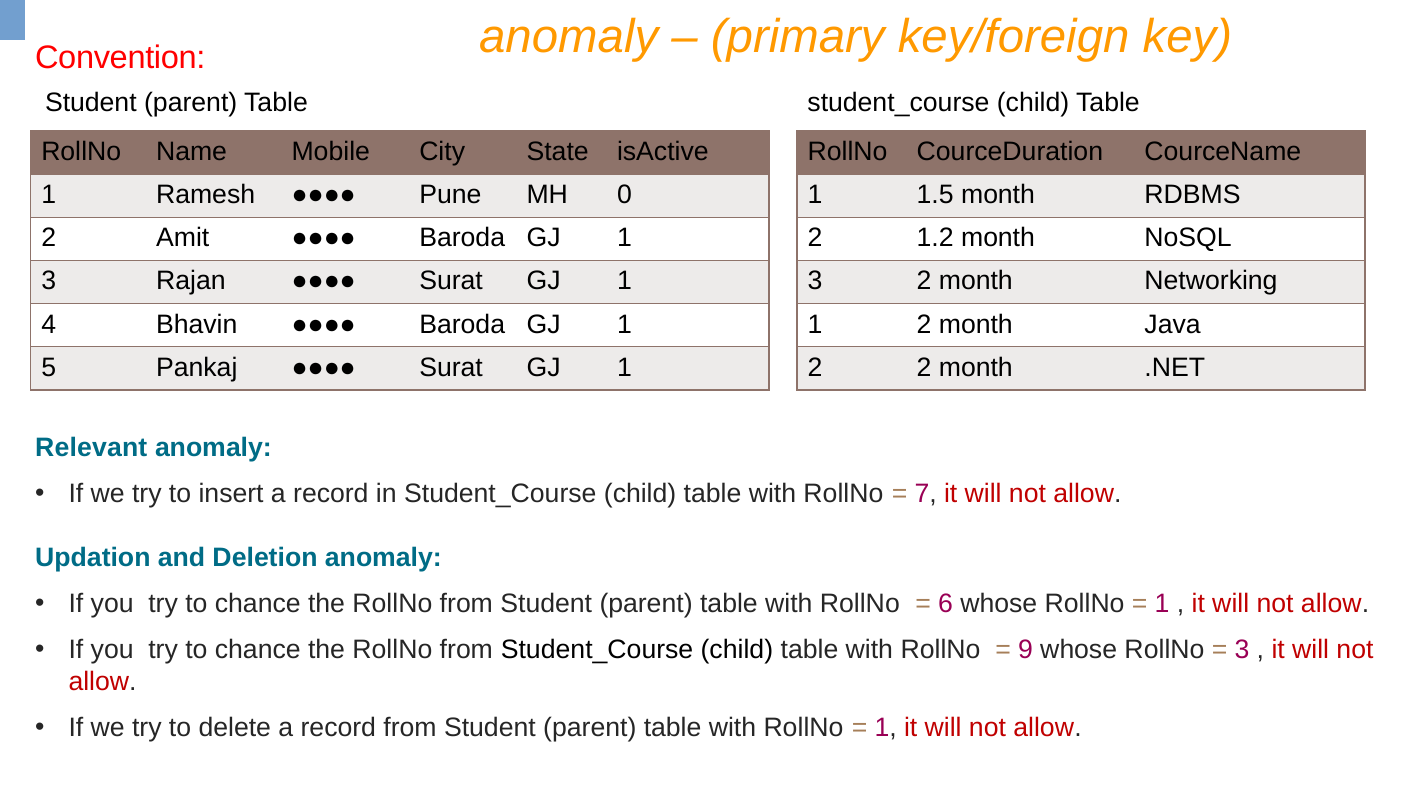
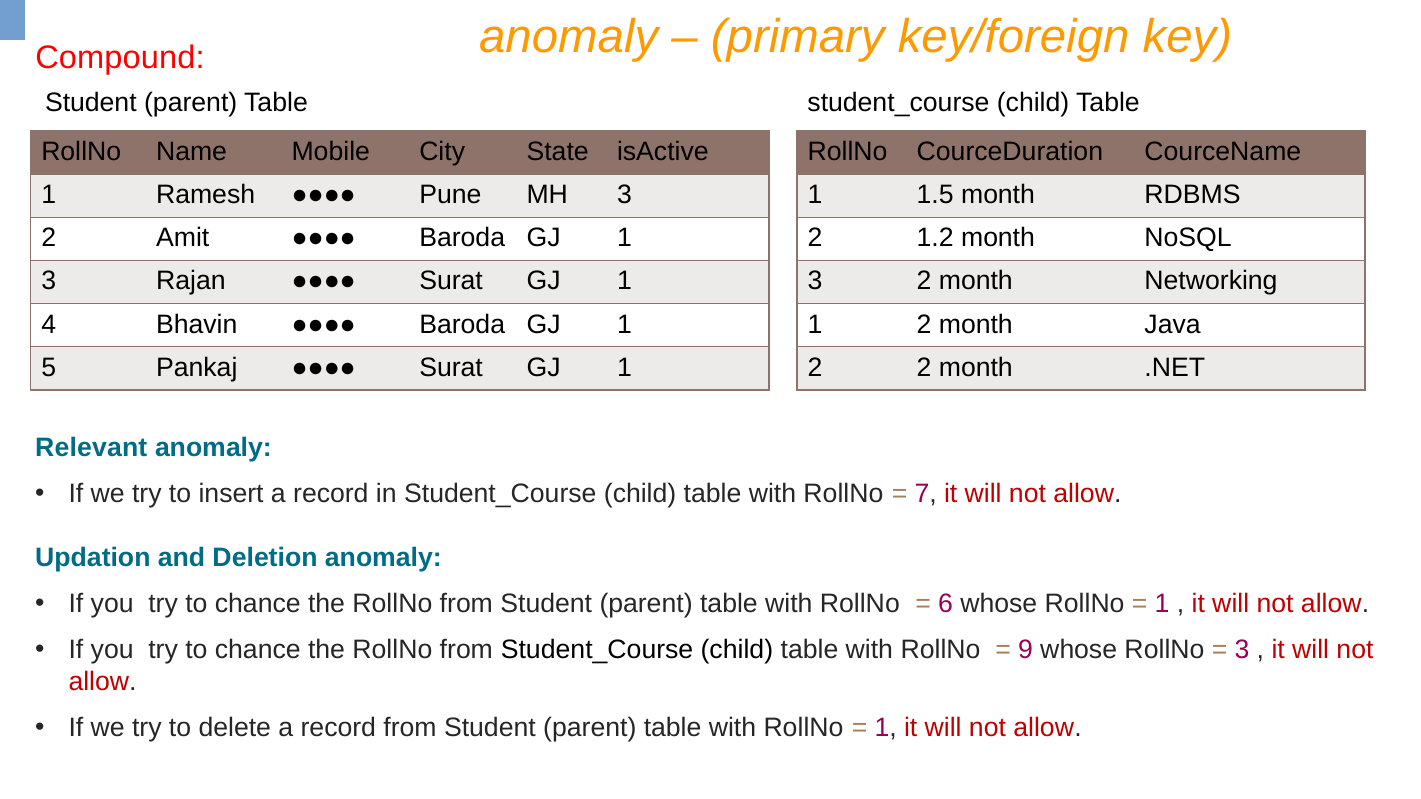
Convention: Convention -> Compound (120, 57)
MH 0: 0 -> 3 (624, 195)
